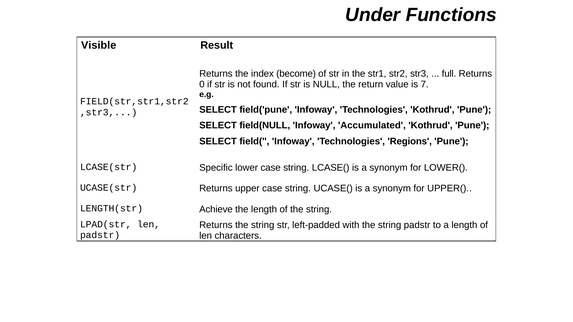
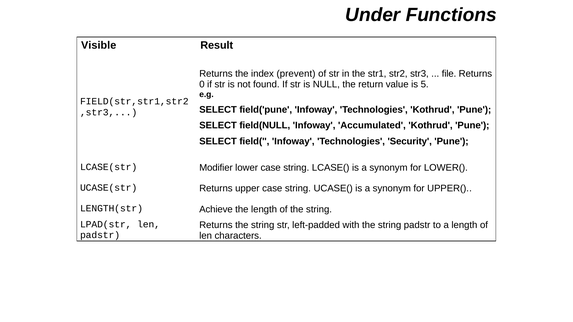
become: become -> prevent (296, 74)
full: full -> file (449, 74)
7: 7 -> 5 (425, 84)
Regions: Regions -> Security (410, 142)
Specific: Specific -> Modifier (216, 168)
